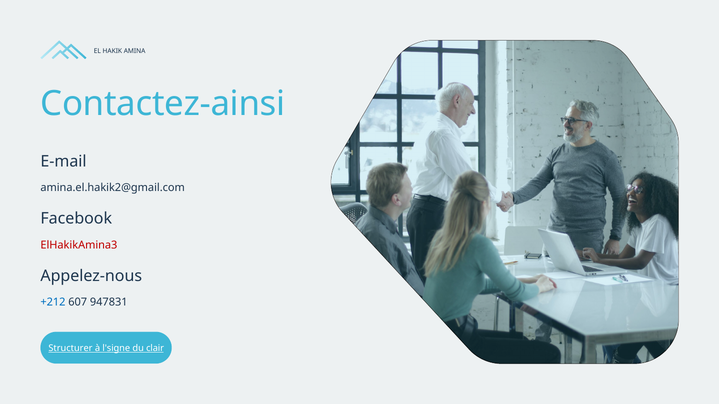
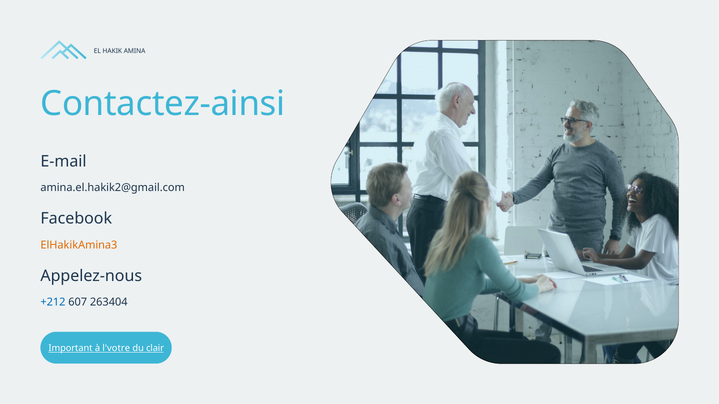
ElHakikAmina3 colour: red -> orange (79, 245)
947831: 947831 -> 263404 (109, 303)
Structurer: Structurer -> Important (70, 349)
l'signe: l'signe -> l'votre (116, 349)
